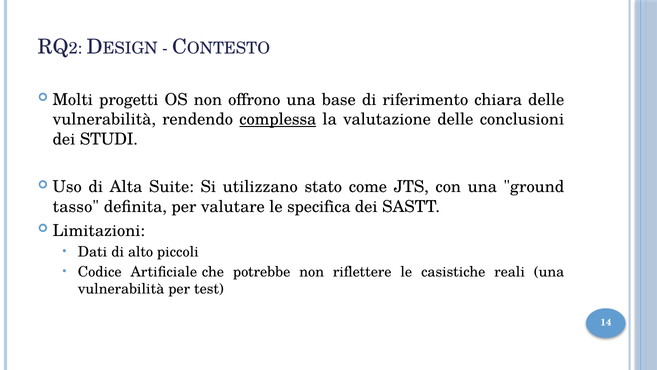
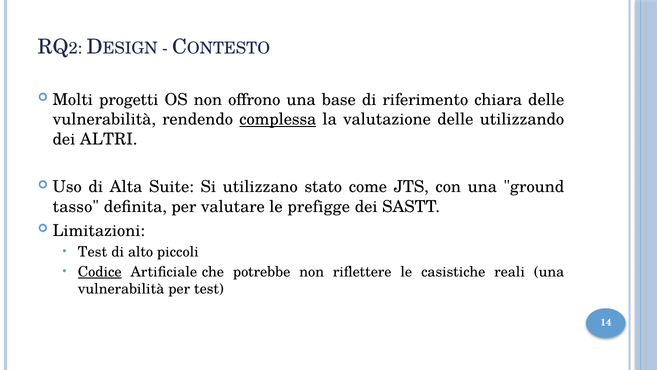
conclusioni: conclusioni -> utilizzando (522, 119)
STUDI: STUDI -> ALTRI (109, 139)
specifica: specifica -> prefigge (319, 206)
Dati: Dati -> Test (93, 252)
Codice underline: none -> present (100, 272)
